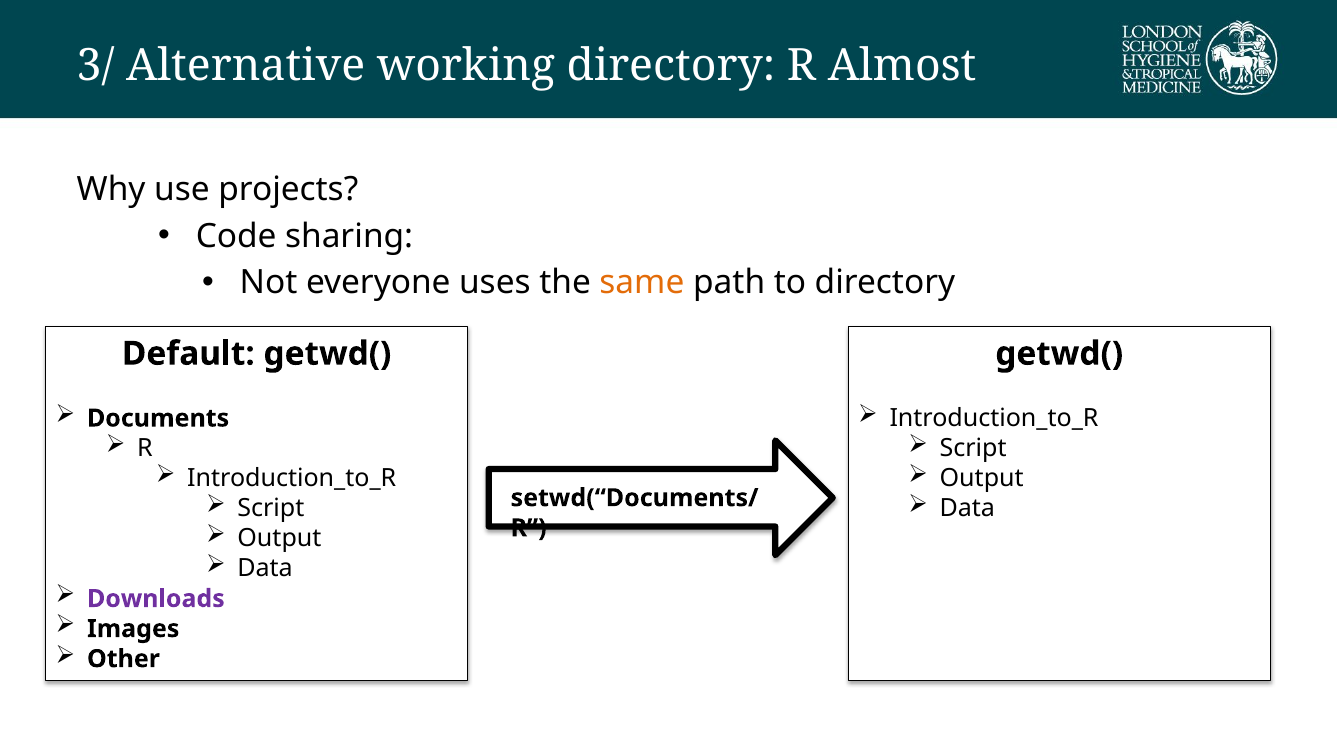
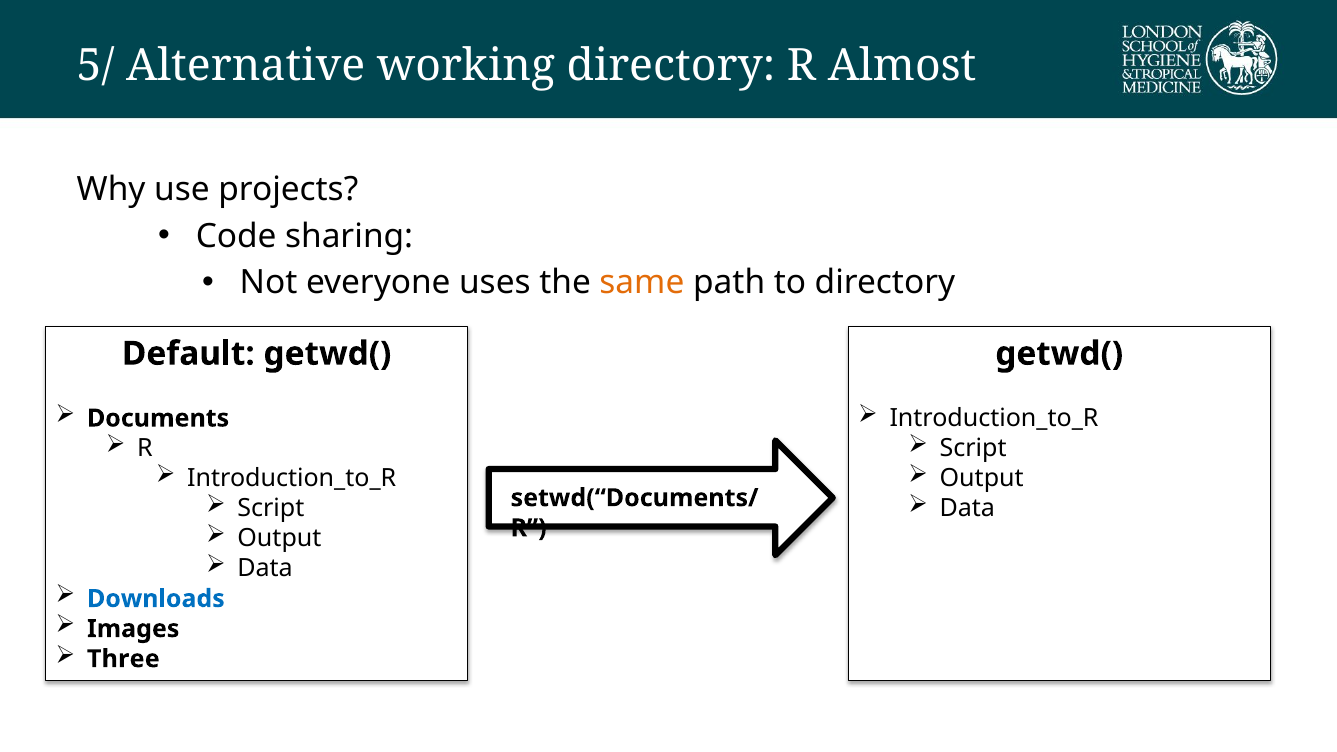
3/: 3/ -> 5/ (96, 65)
Downloads colour: purple -> blue (156, 599)
Other: Other -> Three (123, 659)
